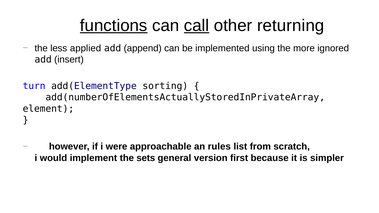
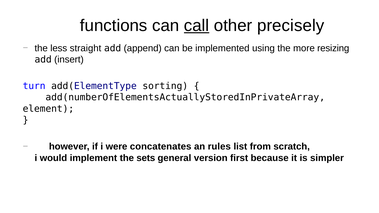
functions underline: present -> none (114, 26)
returning: returning -> precisely (291, 26)
applied: applied -> straight (86, 48)
ignored: ignored -> resizing (333, 48)
approachable: approachable -> concatenates (161, 147)
